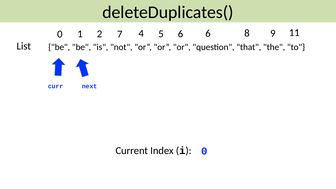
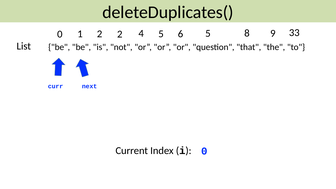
2 7: 7 -> 2 (120, 34)
6 6: 6 -> 5 (208, 33)
11: 11 -> 33 (294, 33)
